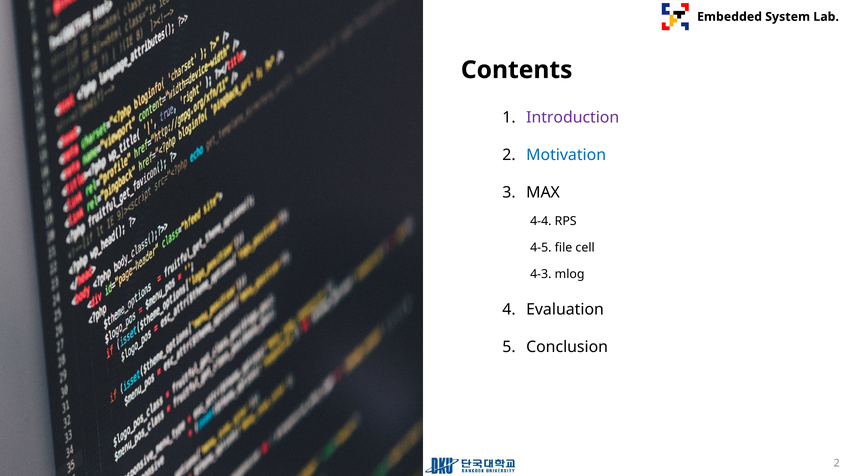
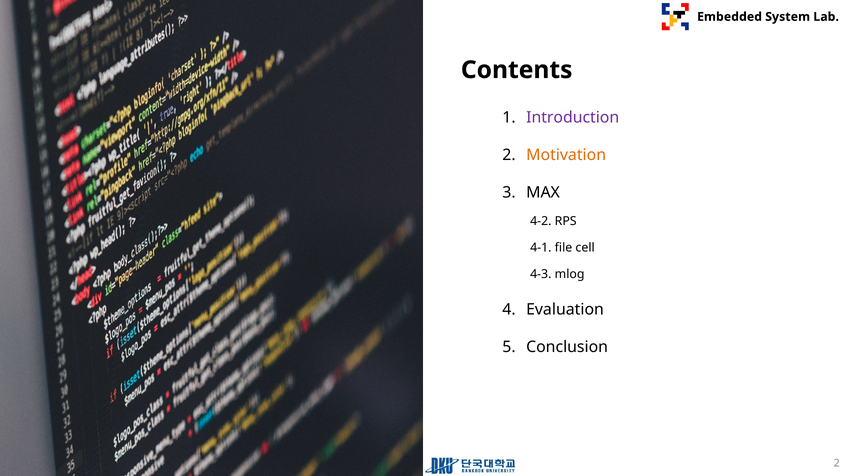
Motivation colour: blue -> orange (566, 155)
4-4: 4-4 -> 4-2 (541, 221)
4-5: 4-5 -> 4-1 (541, 247)
